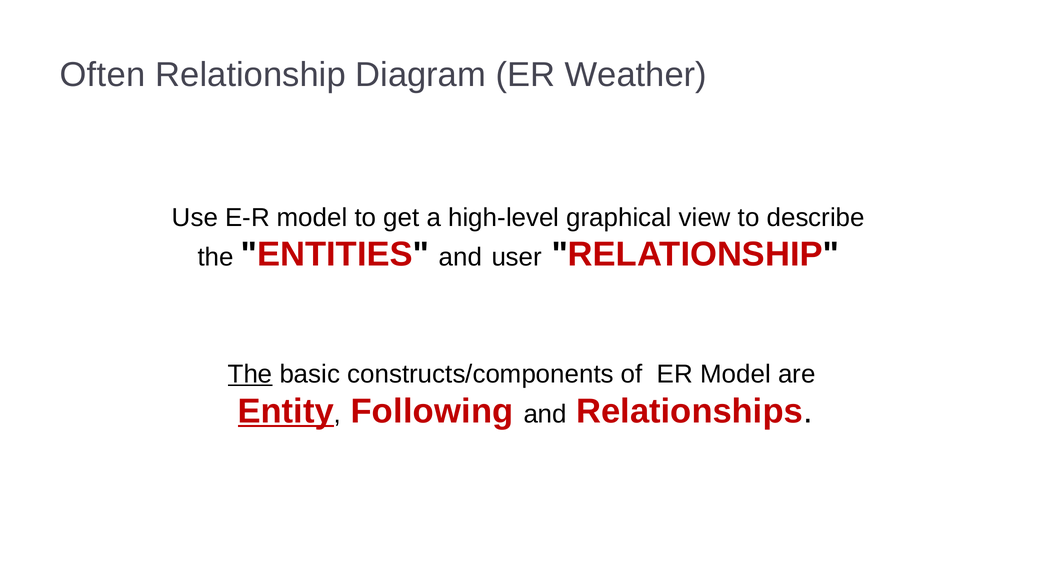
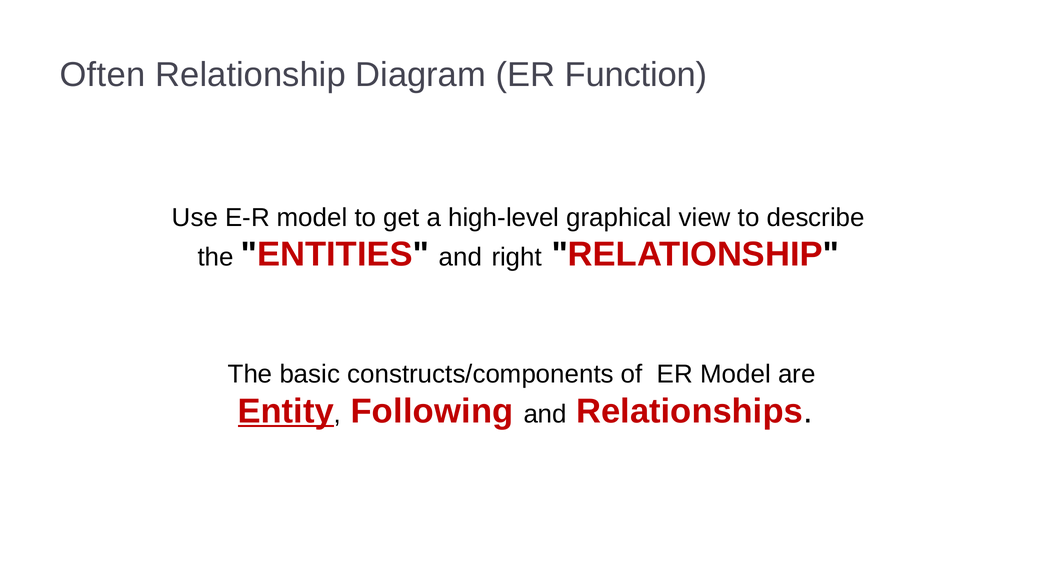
Weather: Weather -> Function (636, 75)
user: user -> right (517, 257)
The underline: present -> none (250, 374)
